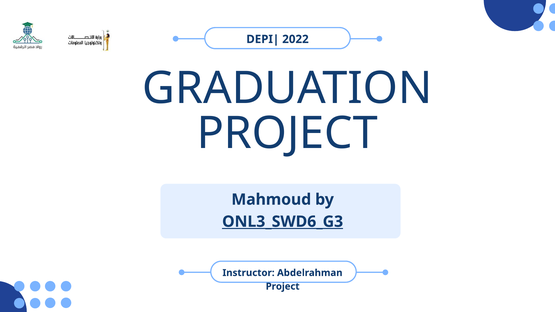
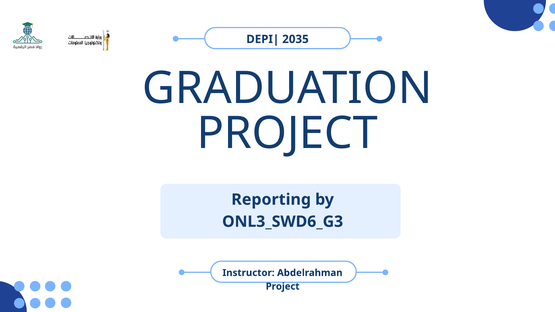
2022: 2022 -> 2035 (295, 39)
Mahmoud: Mahmoud -> Reporting (271, 200)
ONL3_SWD6_G3 underline: present -> none (283, 222)
